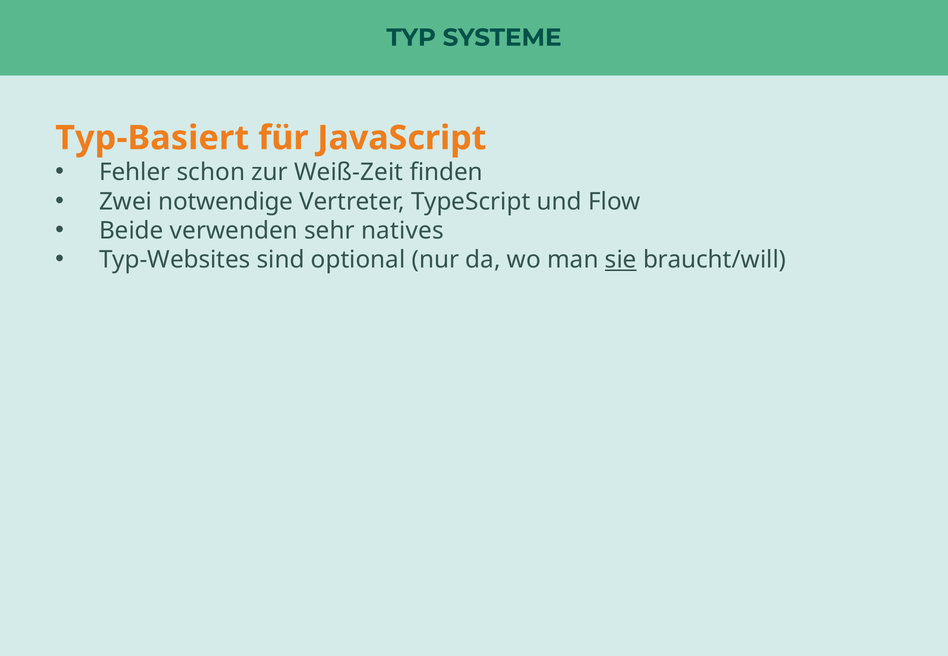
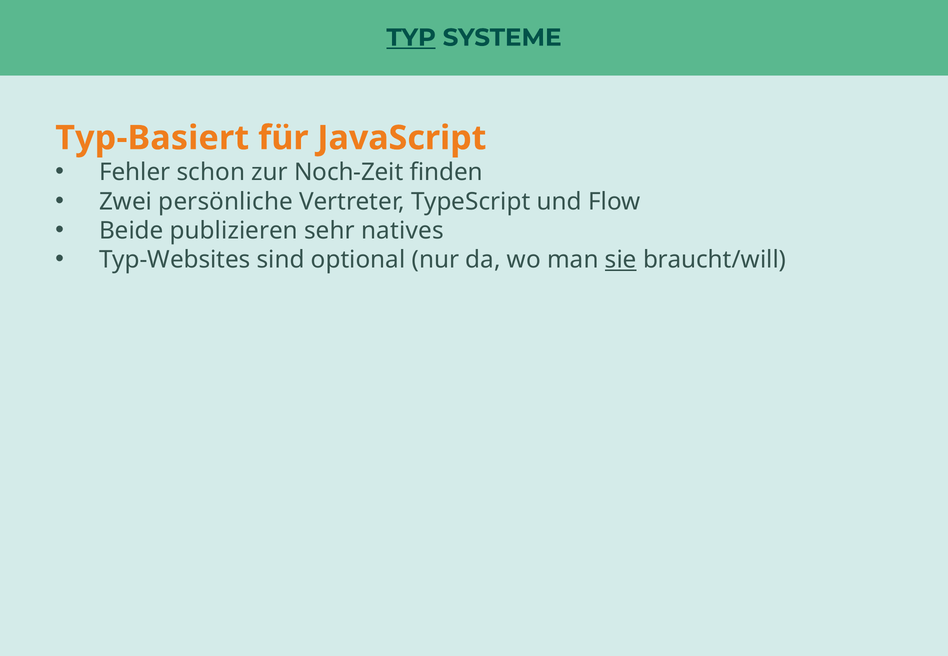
TYP underline: none -> present (411, 38)
Weiß-Zeit: Weiß-Zeit -> Noch-Zeit (349, 172)
notwendige: notwendige -> persönliche (226, 202)
verwenden: verwenden -> publizieren (234, 231)
